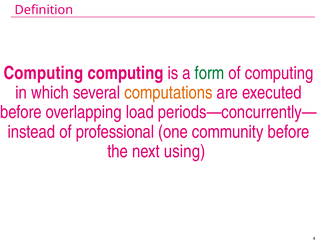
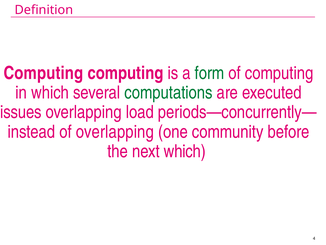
computations colour: orange -> green (168, 92)
before: before -> issues (21, 112)
of professional: professional -> overlapping (115, 132)
next using: using -> which (185, 151)
